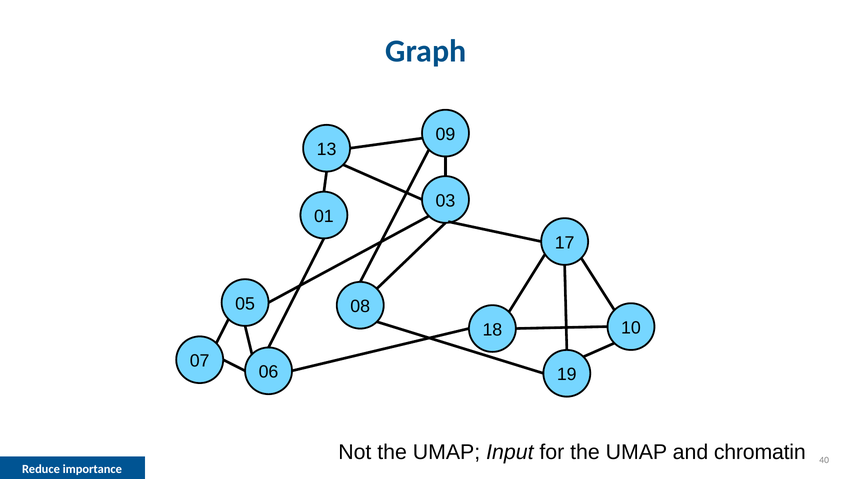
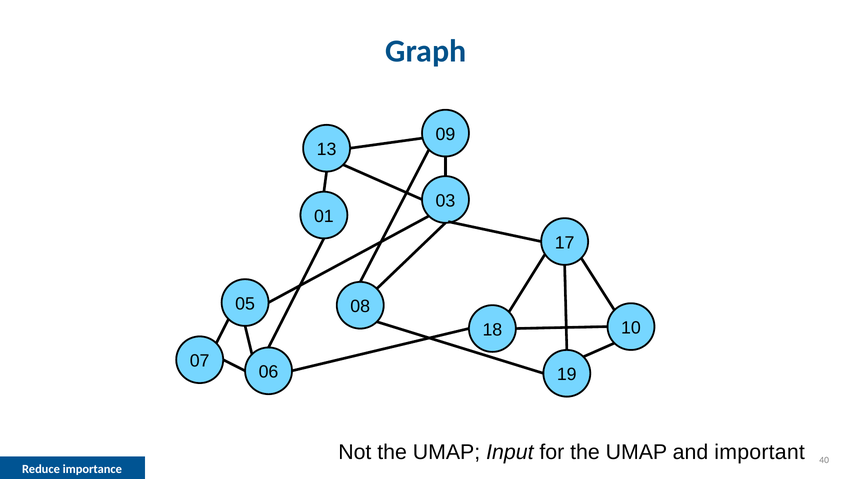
chromatin: chromatin -> important (760, 453)
